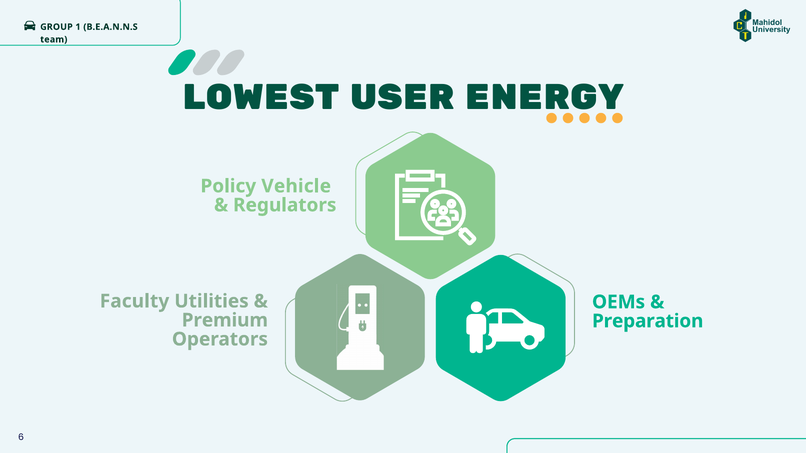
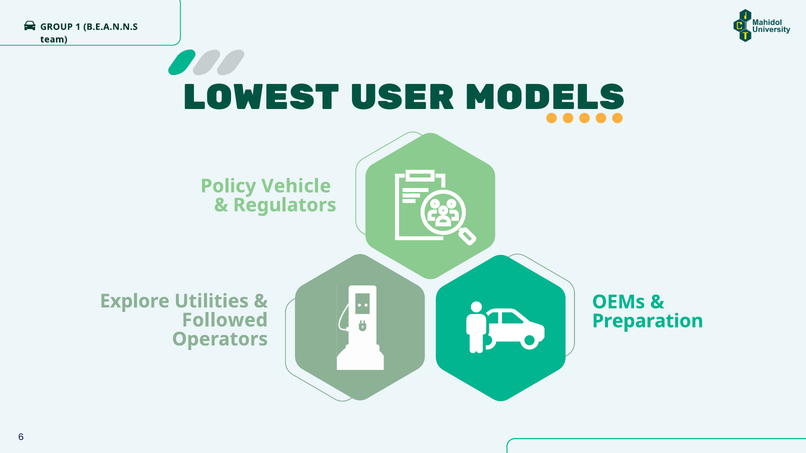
ENERGY: ENERGY -> MODELS (545, 98)
Faculty: Faculty -> Explore (135, 301)
Premium: Premium -> Followed (225, 320)
